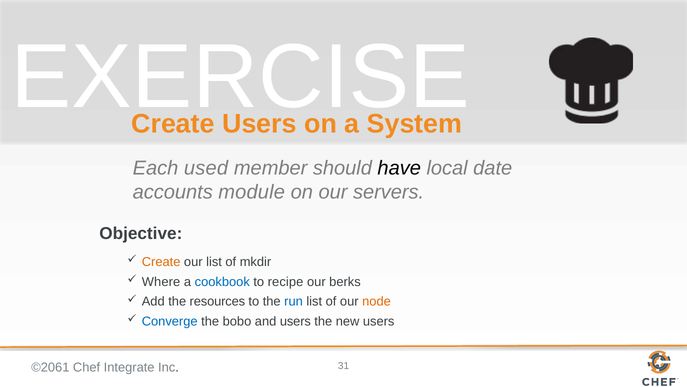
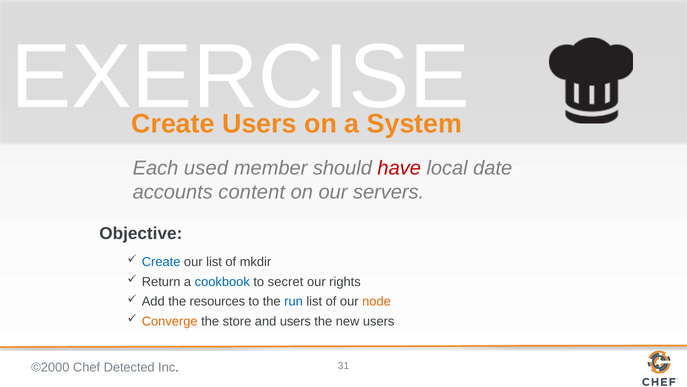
have colour: black -> red (399, 168)
module: module -> content (252, 192)
Create colour: orange -> blue (161, 262)
Where: Where -> Return (161, 281)
recipe: recipe -> secret (286, 281)
berks: berks -> rights (345, 281)
Converge colour: blue -> orange (170, 321)
bobo: bobo -> store (237, 321)
©2061: ©2061 -> ©2000 (50, 367)
Integrate: Integrate -> Detected (129, 367)
